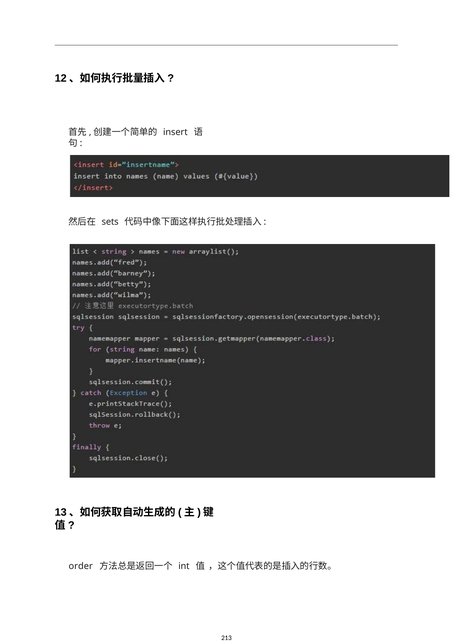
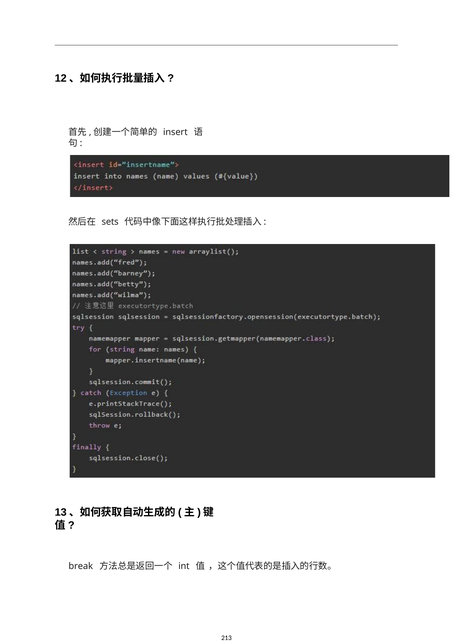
order: order -> break (81, 565)
